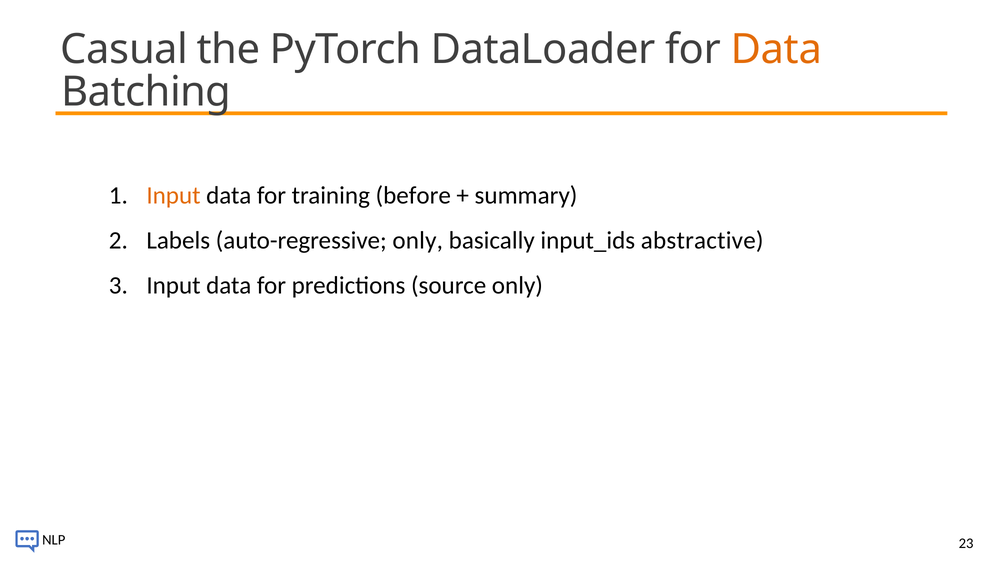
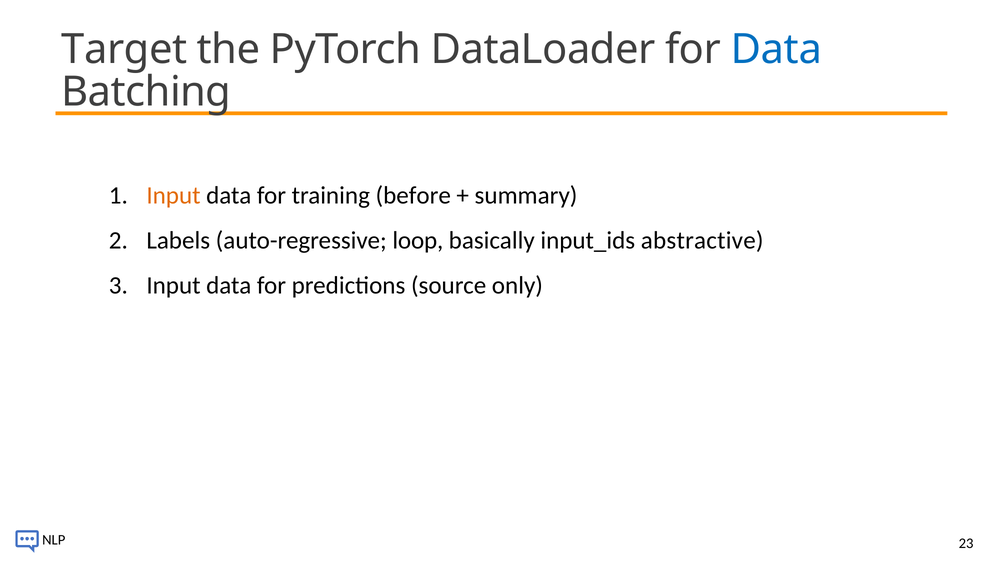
Casual: Casual -> Target (124, 49)
Data colour: orange -> blue (776, 49)
auto-regressive only: only -> loop (418, 241)
